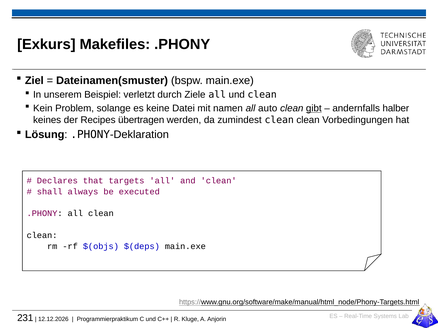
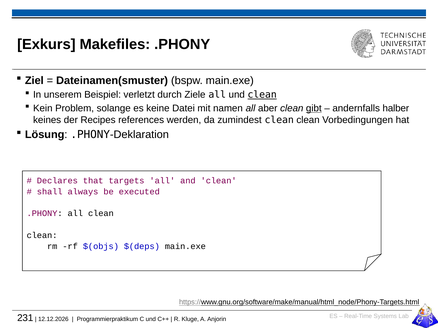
clean underline: none -> present (262, 95)
auto: auto -> aber (268, 109)
übertragen: übertragen -> references (141, 120)
